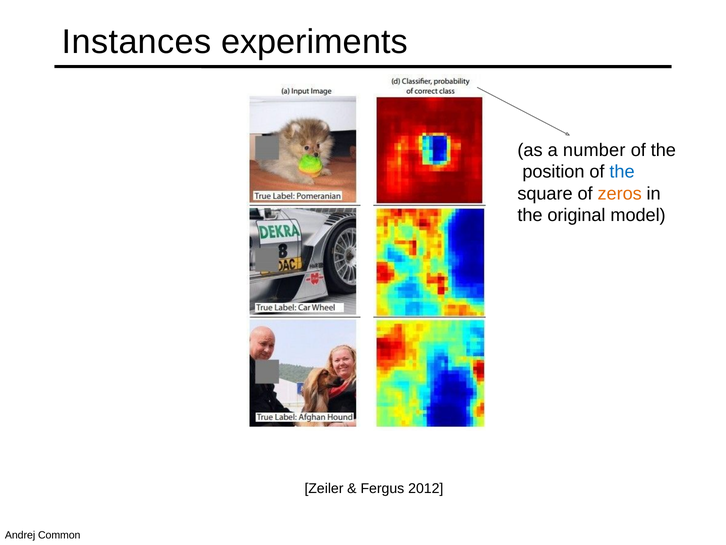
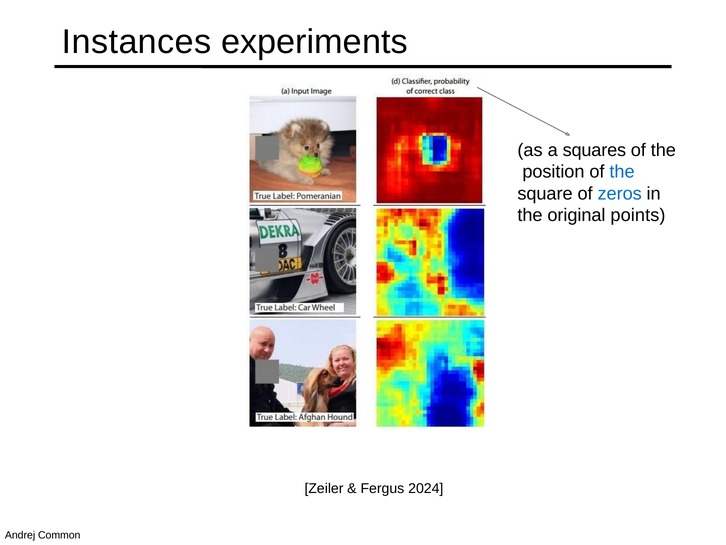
number: number -> squares (594, 150)
zeros colour: orange -> blue (620, 193)
model: model -> points (638, 215)
2012: 2012 -> 2024 (426, 488)
